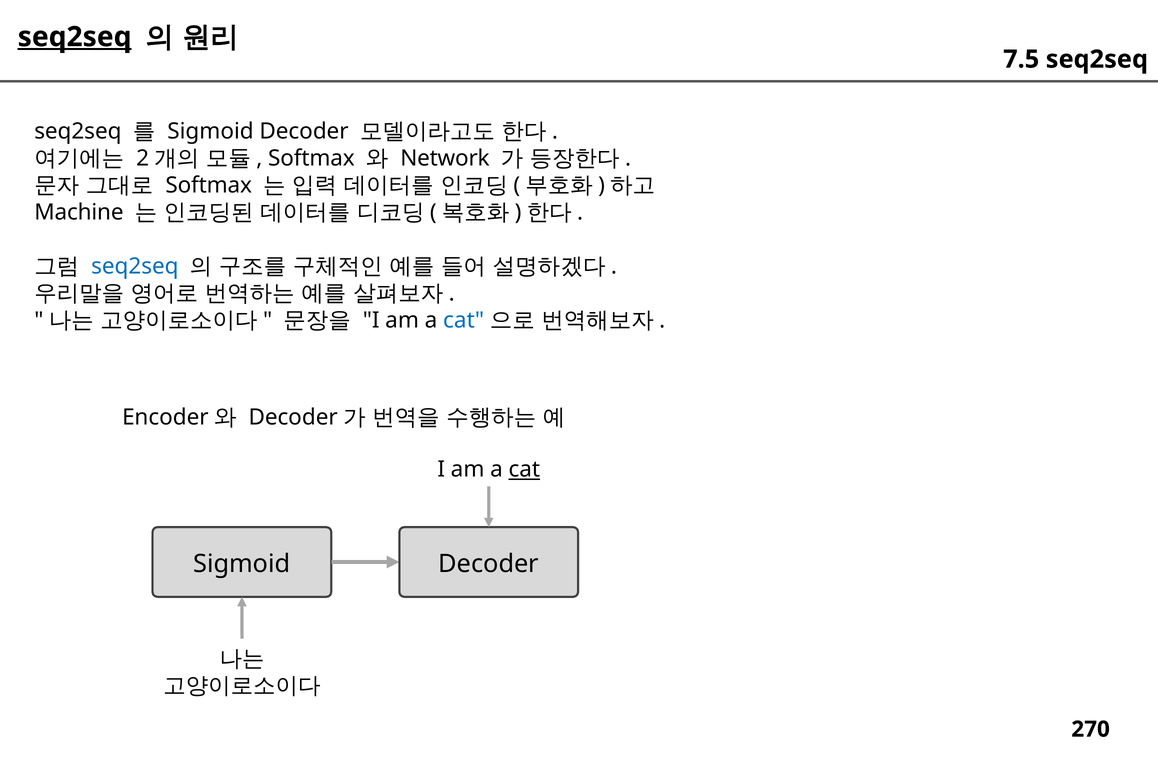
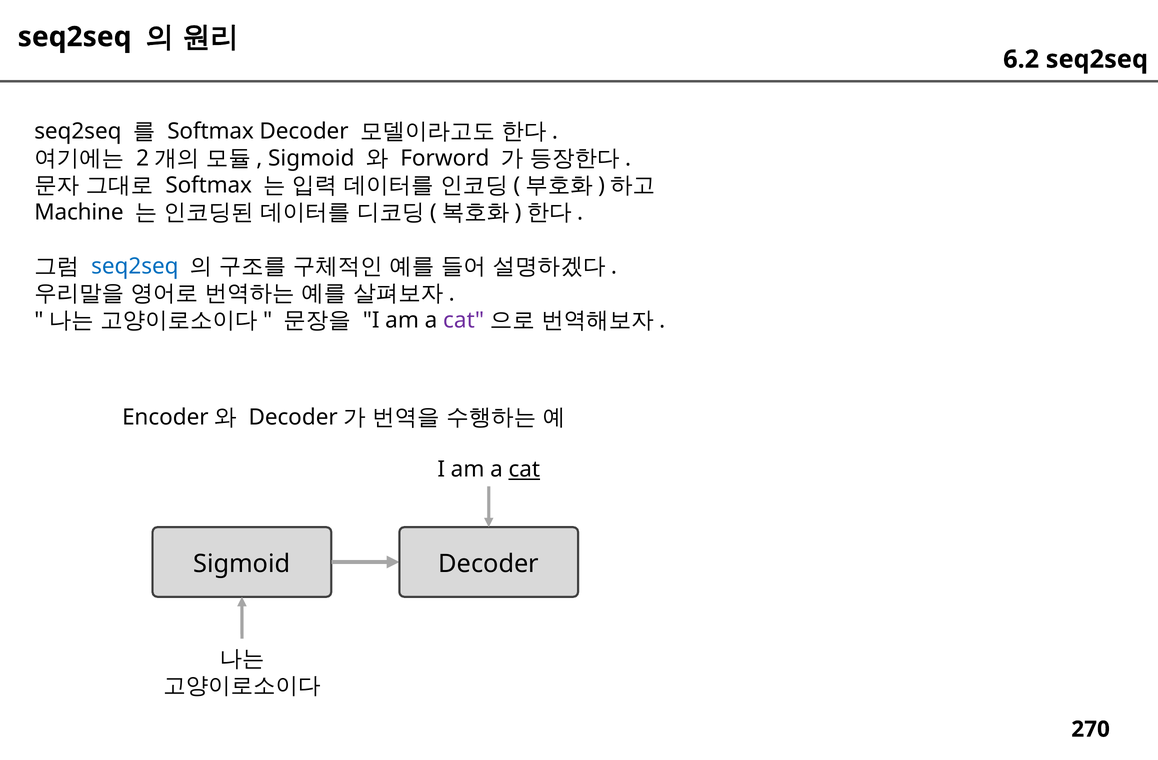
seq2seq underline: present -> none (75, 37)
7.5: 7.5 -> 6.2 (1021, 59)
Sigmoid: Sigmoid -> Softmax (211, 131)
Softmax: Softmax -> Sigmoid (311, 158)
Network: Network -> Forword (445, 158)
cat colour: blue -> purple (464, 320)
